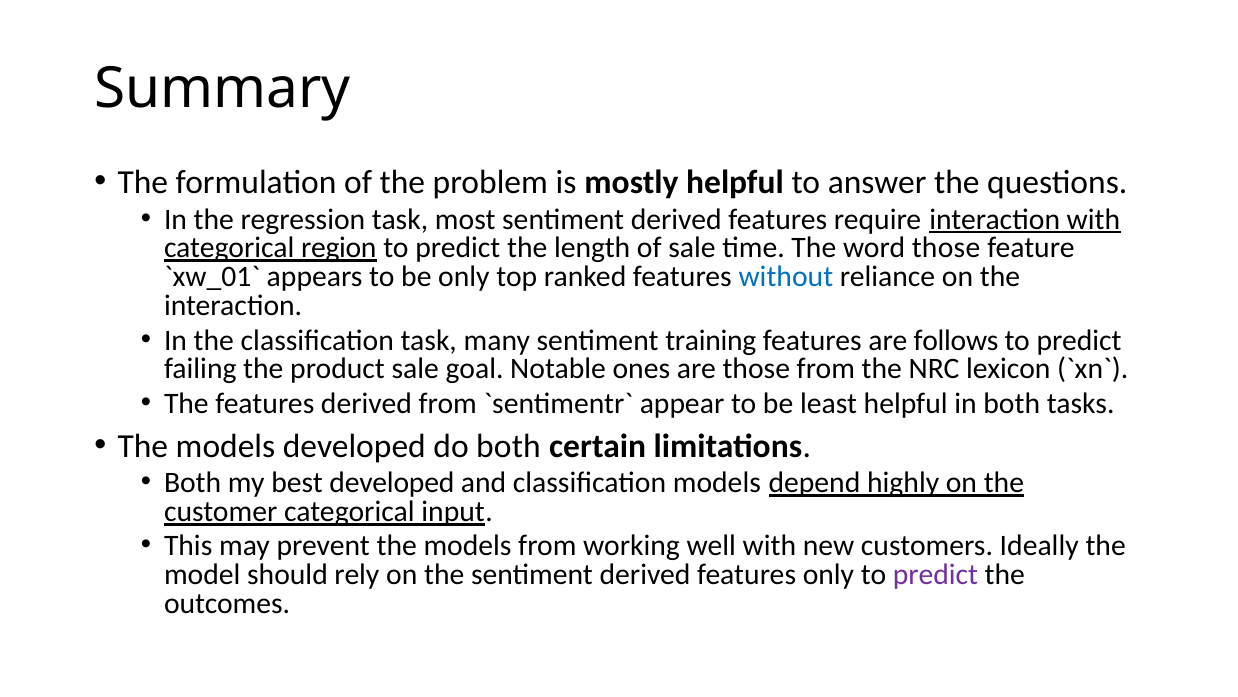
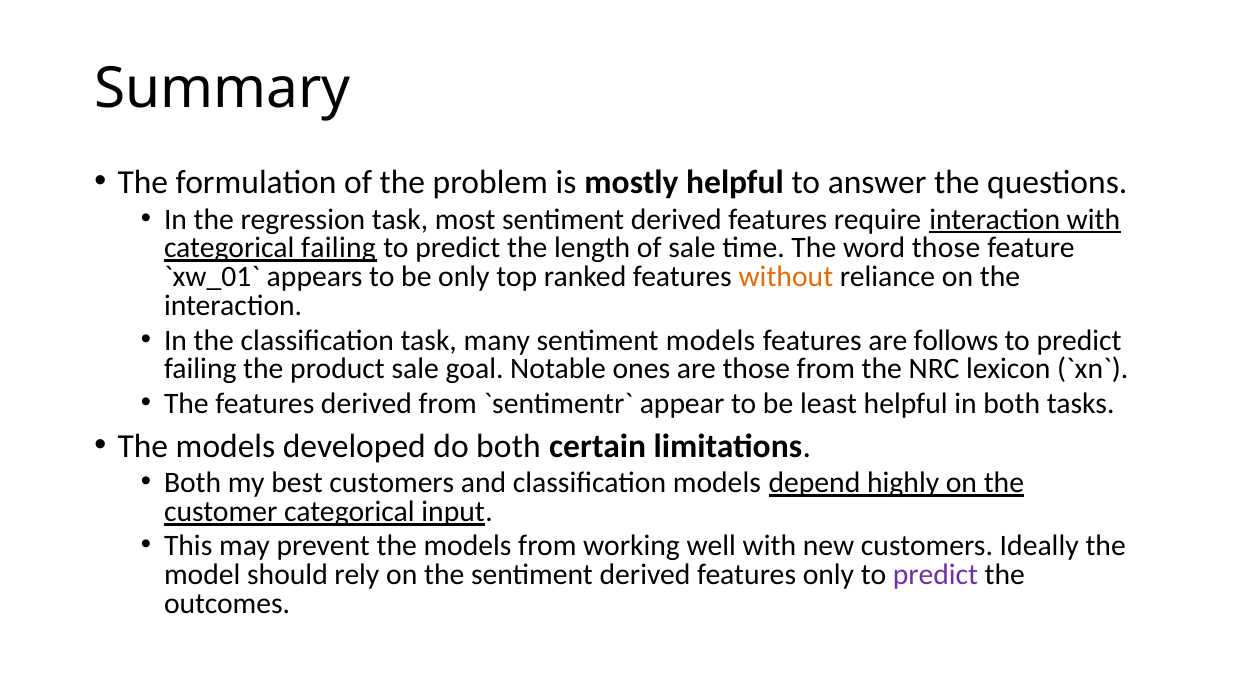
categorical region: region -> failing (339, 248)
without colour: blue -> orange (786, 277)
sentiment training: training -> models (711, 340)
best developed: developed -> customers (392, 482)
